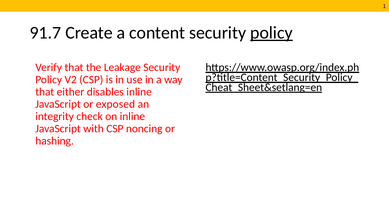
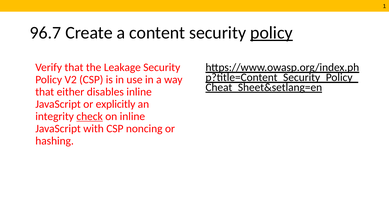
91.7: 91.7 -> 96.7 (45, 33)
exposed: exposed -> explicitly (116, 104)
check underline: none -> present (90, 116)
